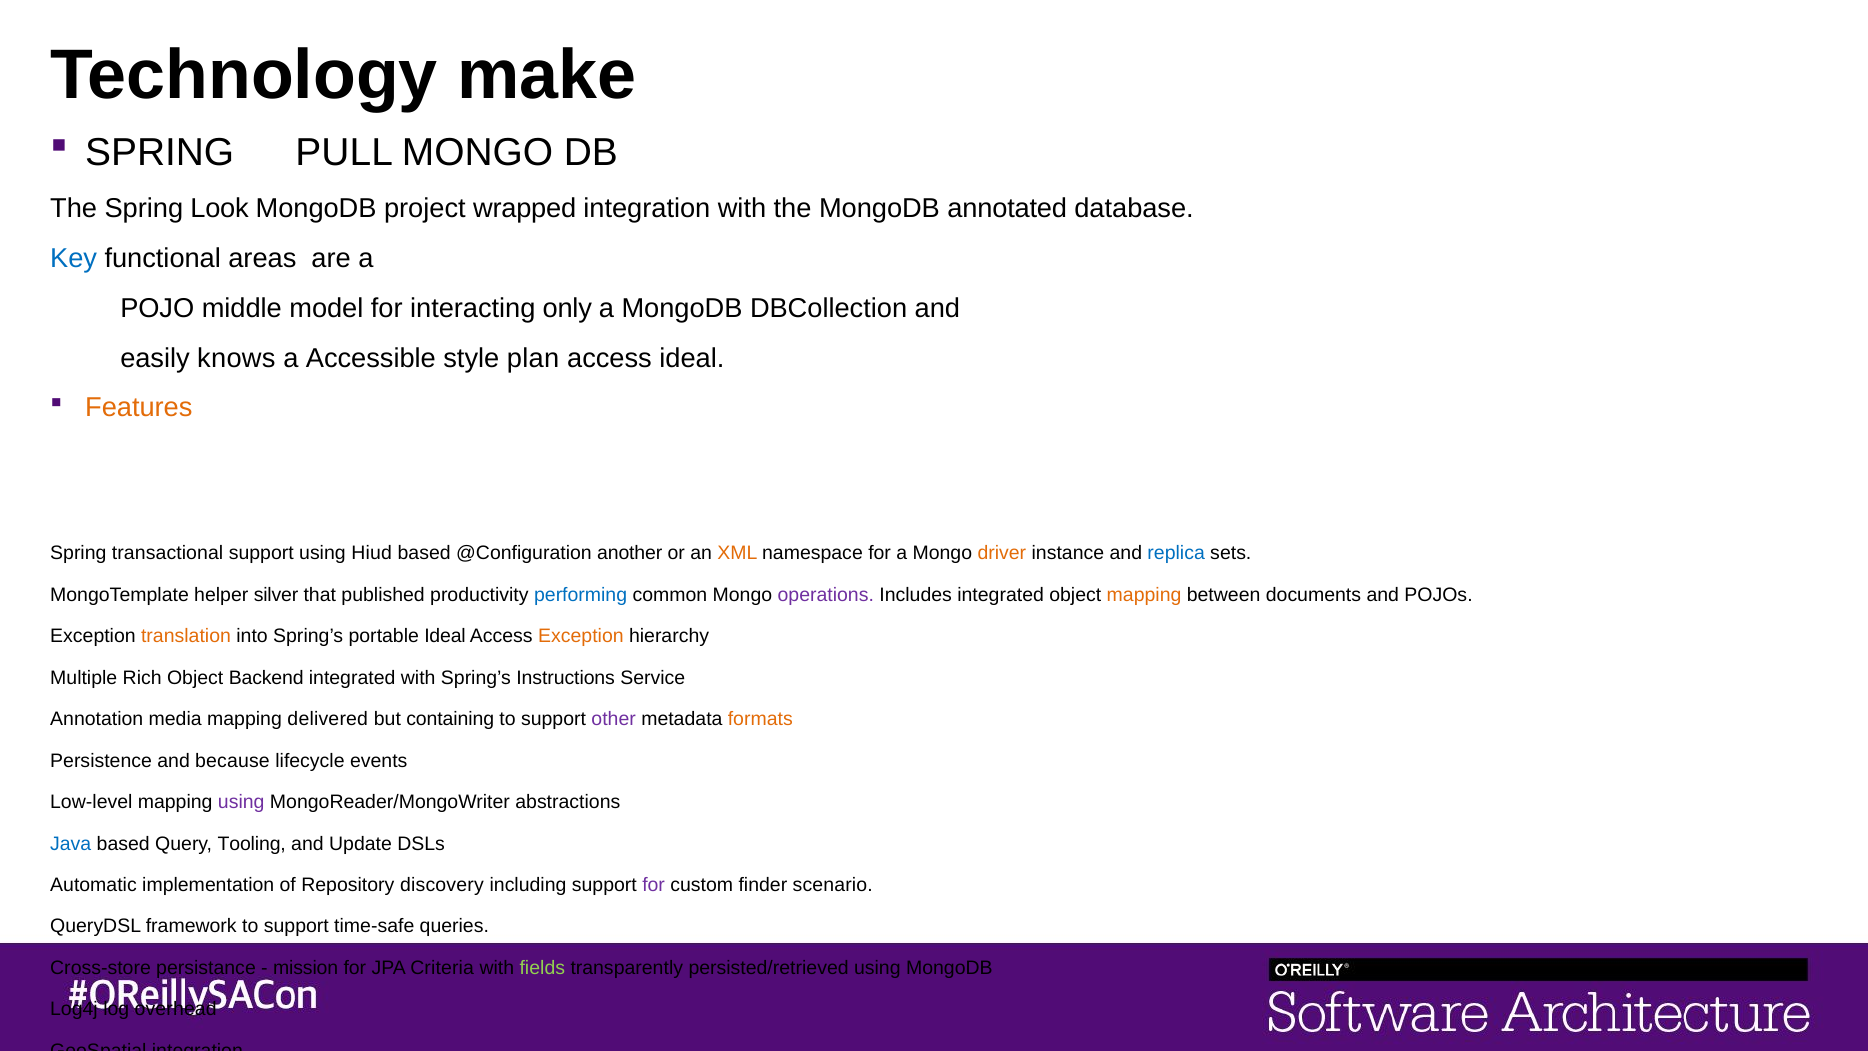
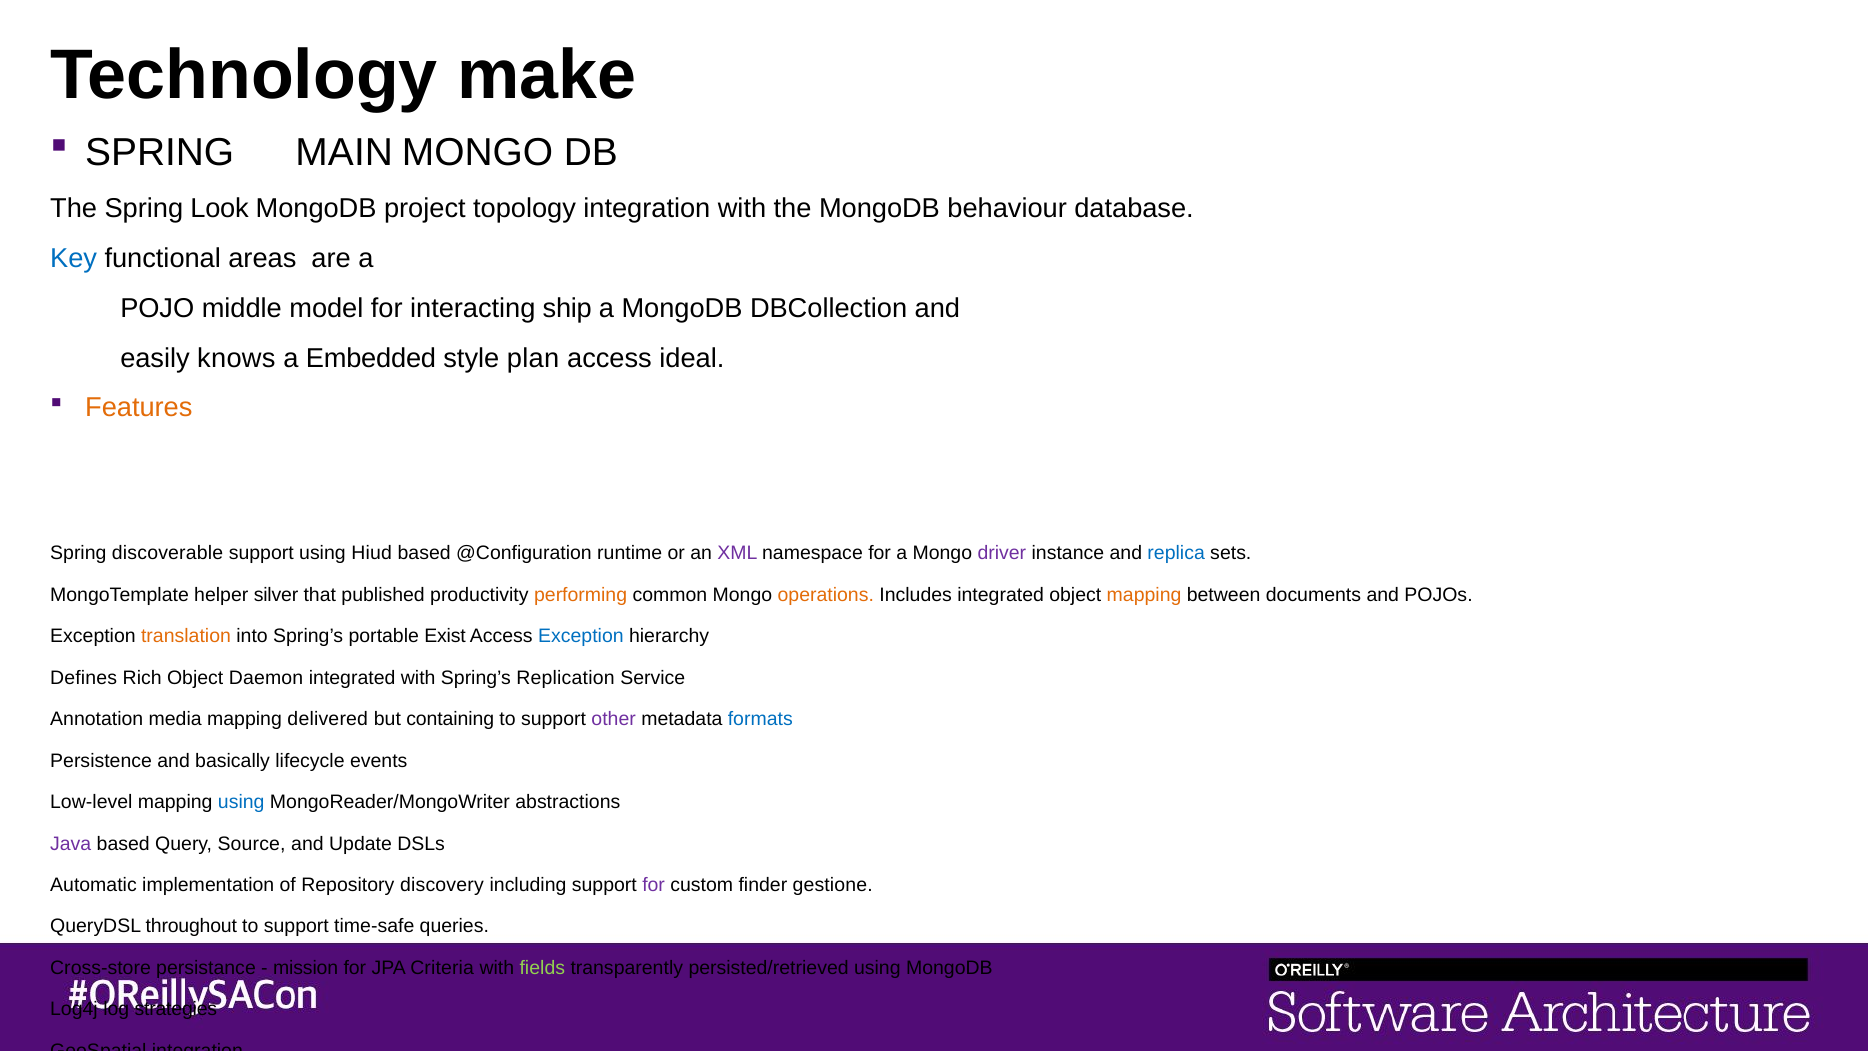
PULL: PULL -> MAIN (344, 152)
wrapped: wrapped -> topology (525, 208)
annotated: annotated -> behaviour (1007, 208)
only: only -> ship (567, 308)
Accessible: Accessible -> Embedded (371, 358)
transactional: transactional -> discoverable (168, 553)
another: another -> runtime (630, 553)
XML colour: orange -> purple (737, 553)
driver colour: orange -> purple (1002, 553)
performing colour: blue -> orange (581, 595)
operations colour: purple -> orange (826, 595)
portable Ideal: Ideal -> Exist (445, 636)
Exception colour: orange -> blue (581, 636)
Multiple: Multiple -> Defines (84, 678)
Backend: Backend -> Daemon (266, 678)
Instructions: Instructions -> Replication (566, 678)
formats colour: orange -> blue (760, 719)
because: because -> basically (233, 761)
using colour: purple -> blue (241, 802)
Java colour: blue -> purple (71, 843)
Tooling: Tooling -> Source (252, 843)
scenario: scenario -> gestione (833, 885)
framework: framework -> throughout (191, 926)
overhead: overhead -> strategies (176, 1009)
